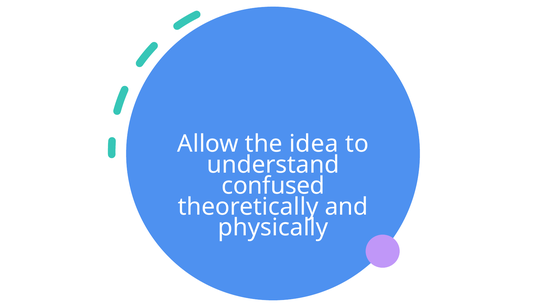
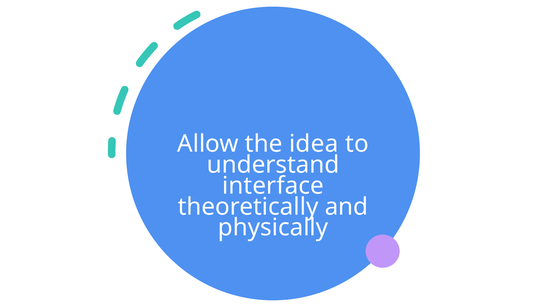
confused: confused -> interface (273, 186)
